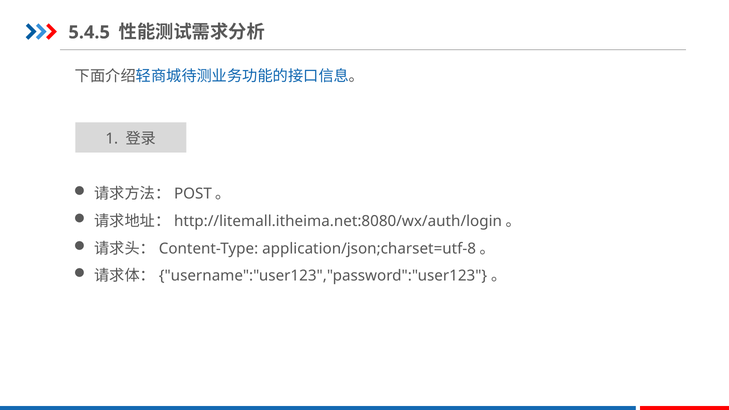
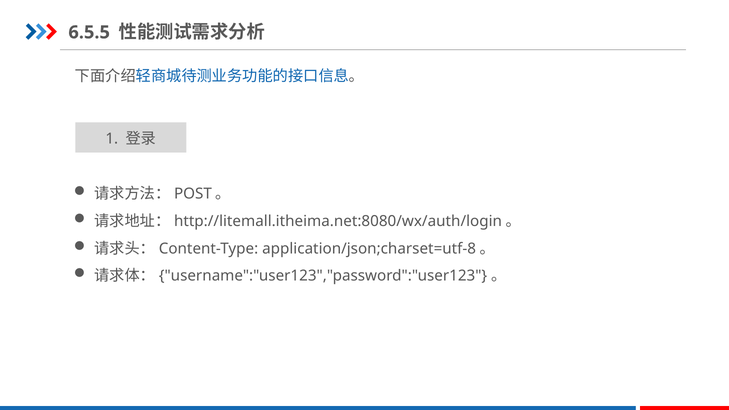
5.4.5: 5.4.5 -> 6.5.5 (89, 32)
